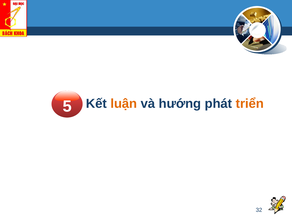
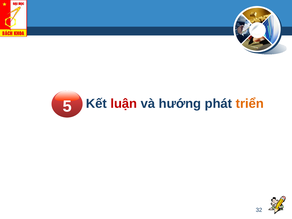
luận colour: orange -> red (124, 104)
